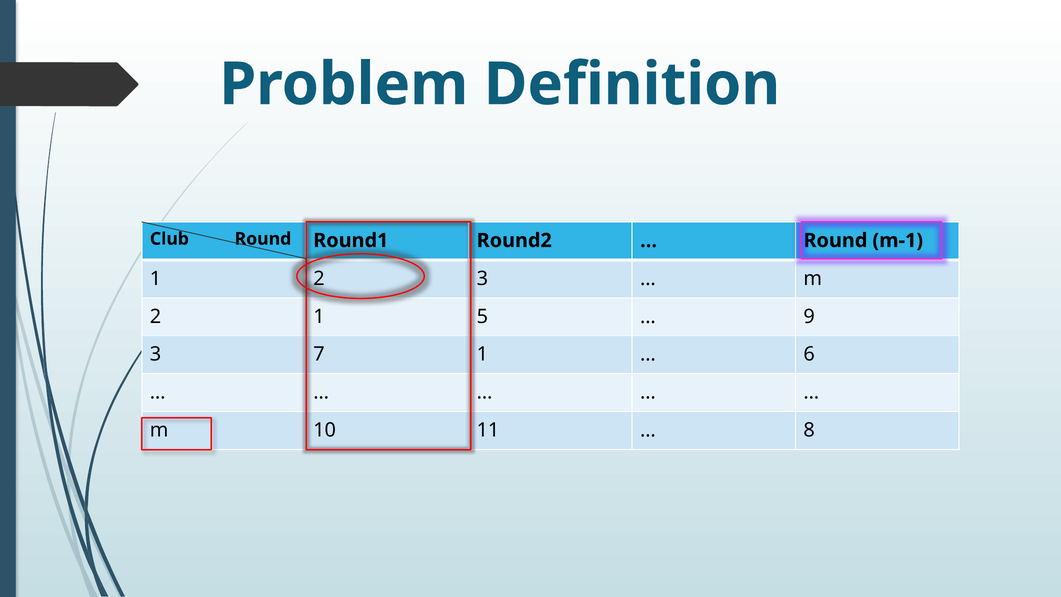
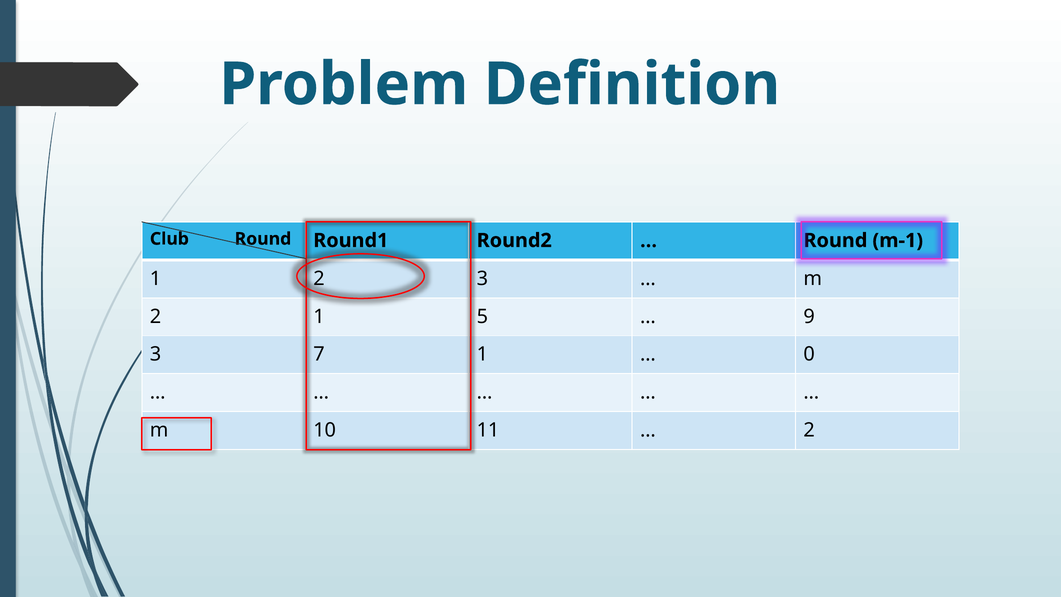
6: 6 -> 0 (809, 354)
8: 8 -> 2 (809, 430)
